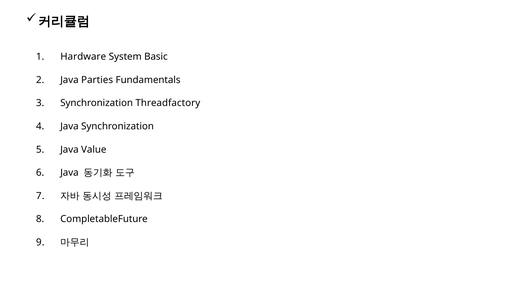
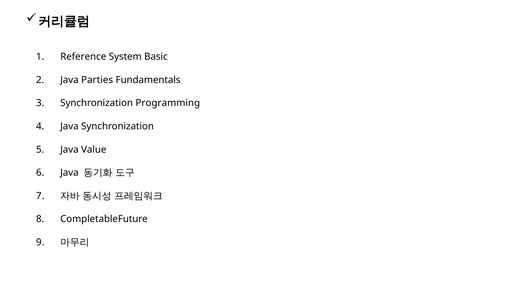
Hardware: Hardware -> Reference (83, 57)
Threadfactory: Threadfactory -> Programming (168, 103)
